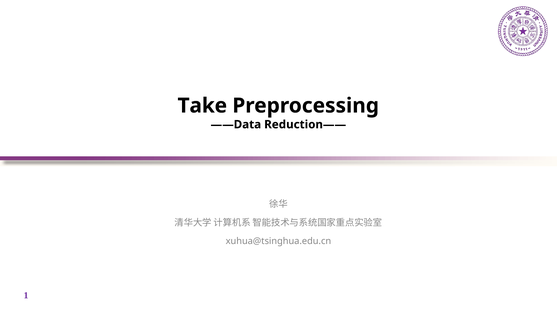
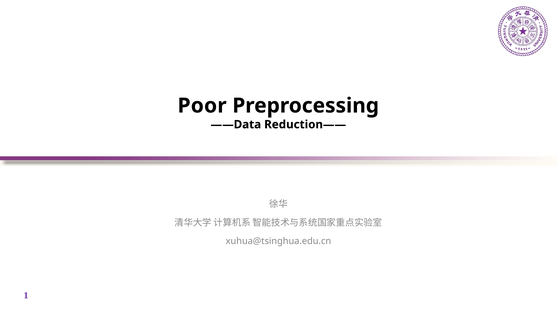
Take: Take -> Poor (202, 106)
